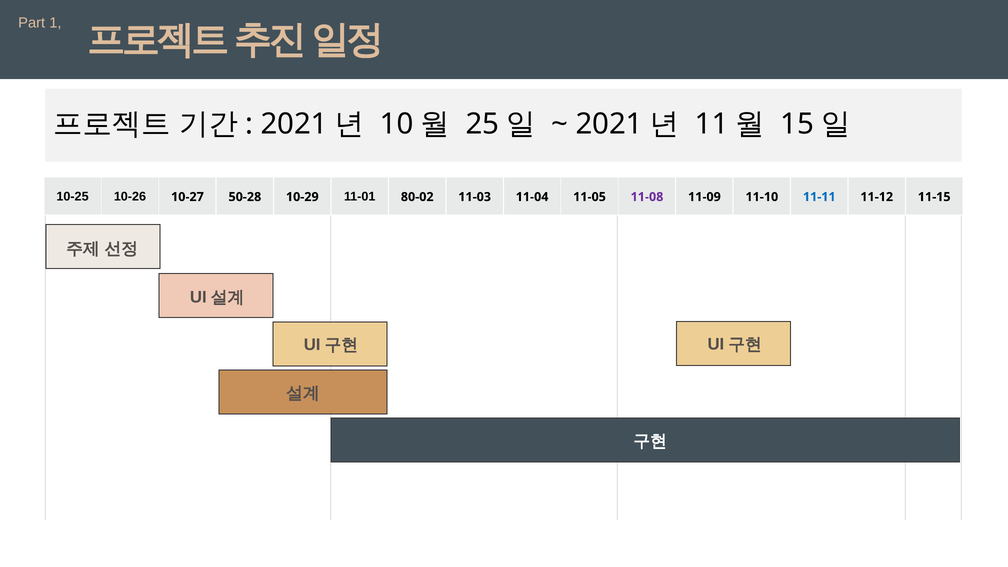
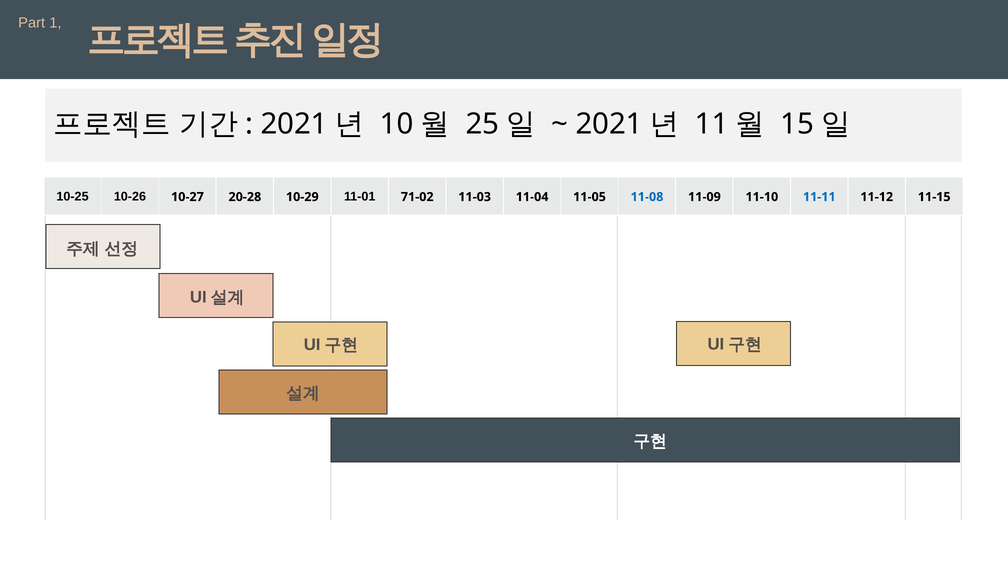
50-28: 50-28 -> 20-28 (245, 197)
80-02: 80-02 -> 71-02 (417, 197)
11-08 colour: purple -> blue (647, 197)
